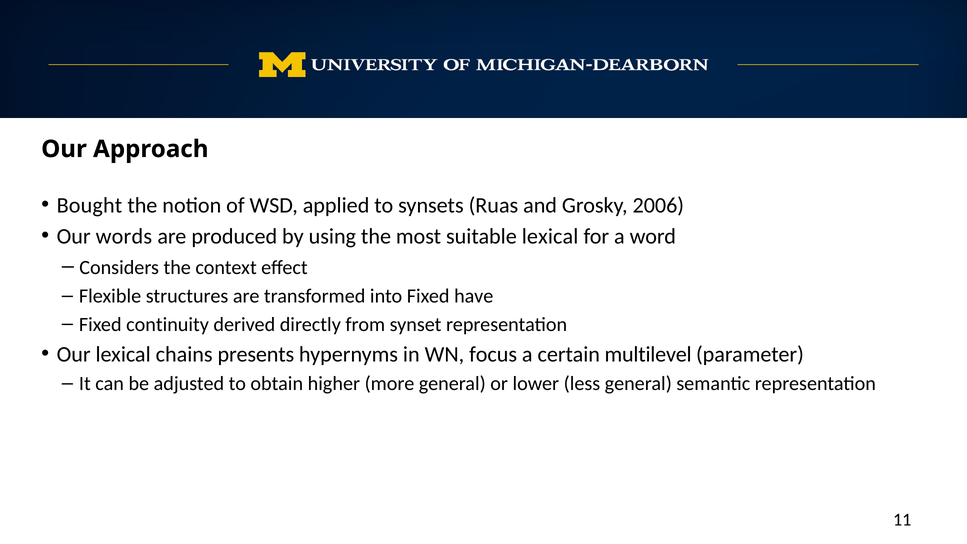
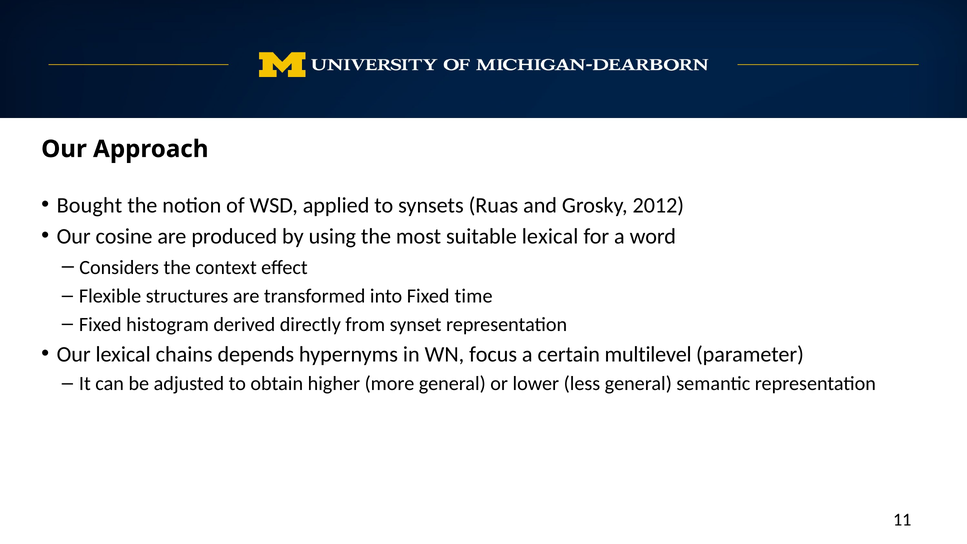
2006: 2006 -> 2012 (658, 205)
words: words -> cosine (124, 236)
have: have -> time (474, 296)
continuity: continuity -> histogram (168, 324)
presents: presents -> depends (256, 354)
